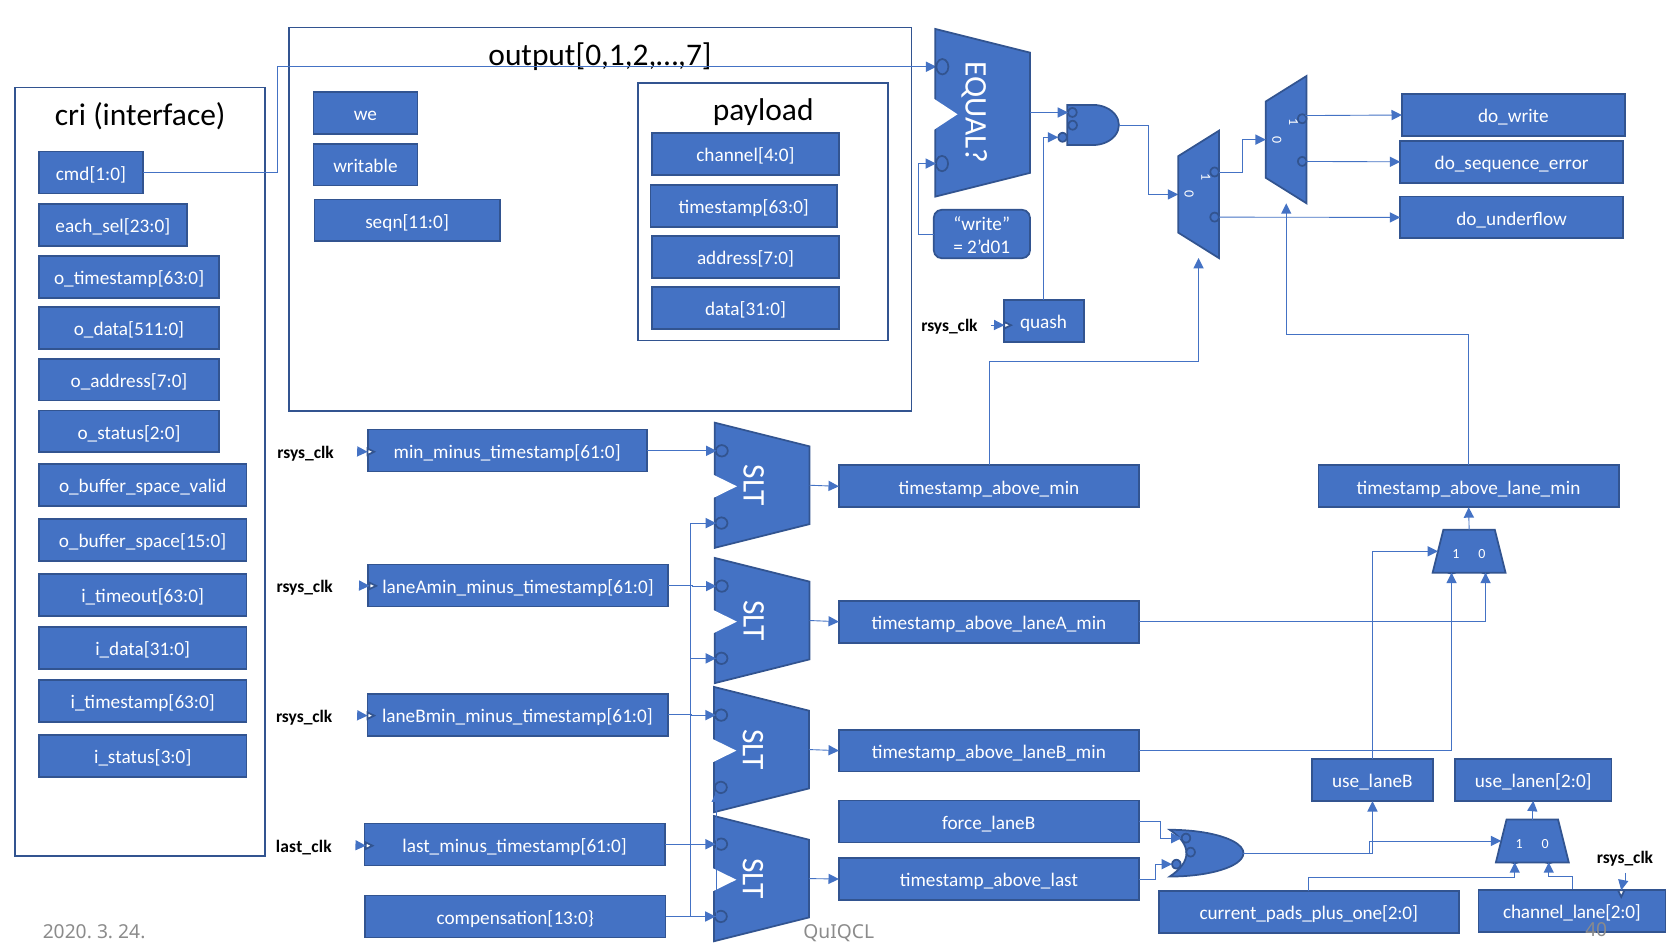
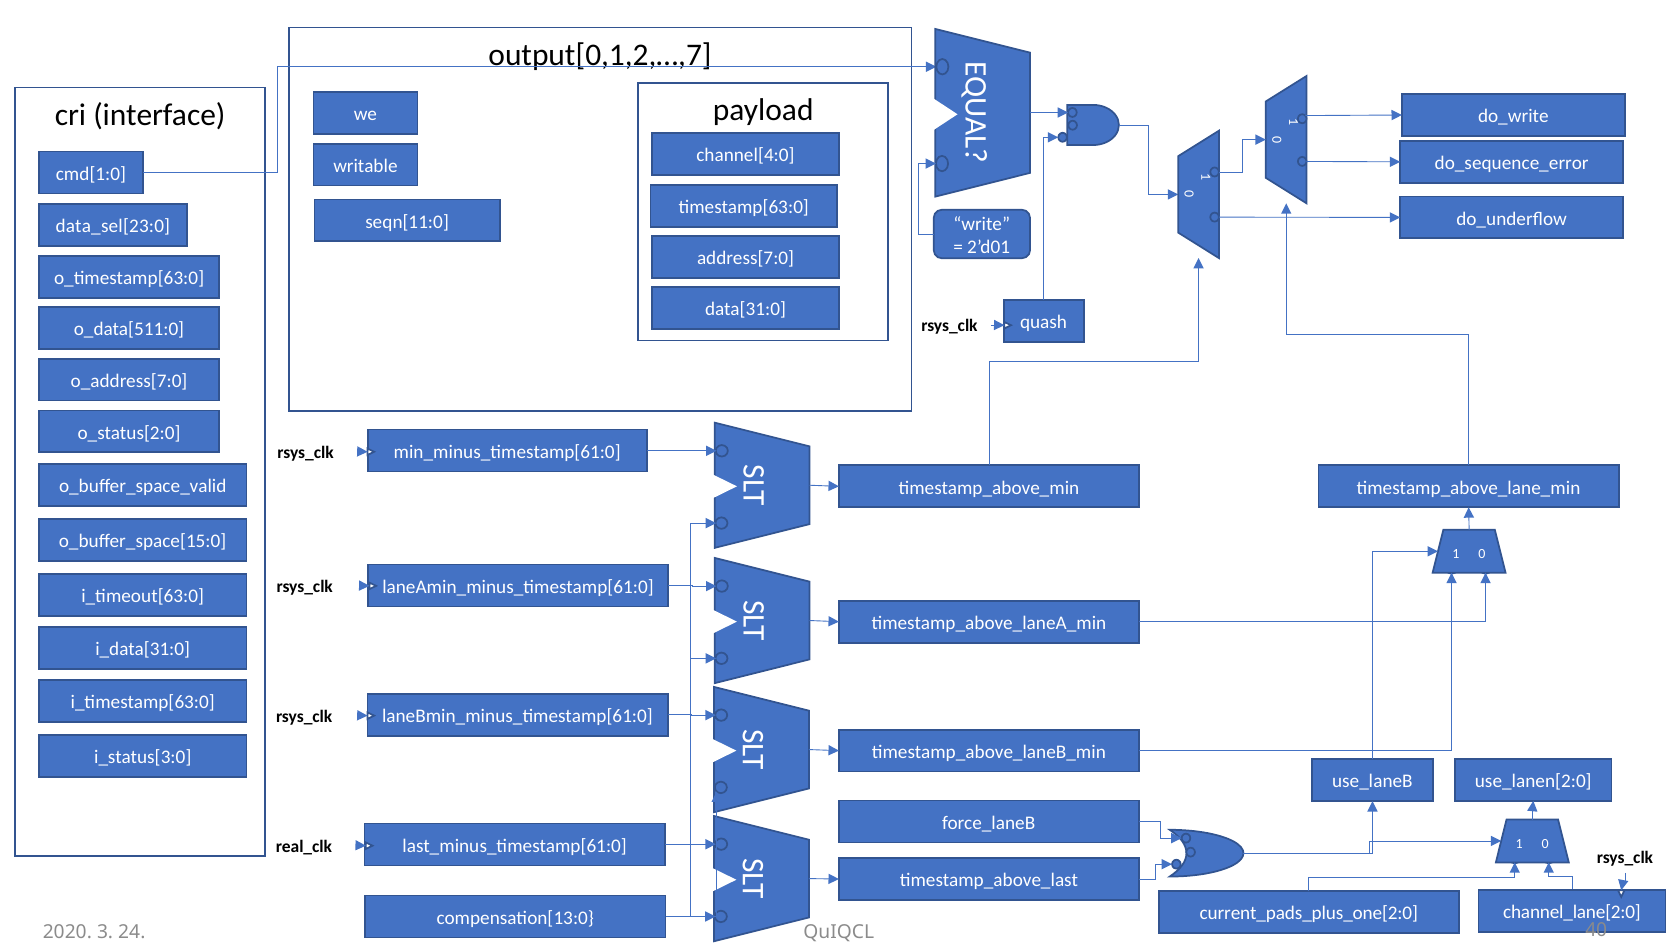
each_sel[23:0: each_sel[23:0 -> data_sel[23:0 (113, 226)
last_clk: last_clk -> real_clk (304, 847)
